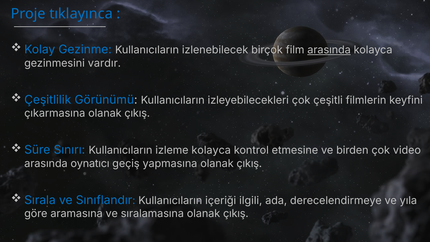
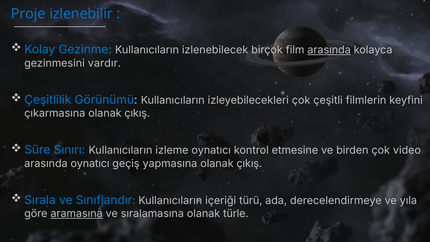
tıklayınca: tıklayınca -> izlenebilir (81, 14)
izleme kolayca: kolayca -> oynatıcı (211, 150)
ilgili: ilgili -> türü (251, 201)
aramasına underline: none -> present (77, 214)
sıralamasına olanak çıkış: çıkış -> türle (236, 214)
